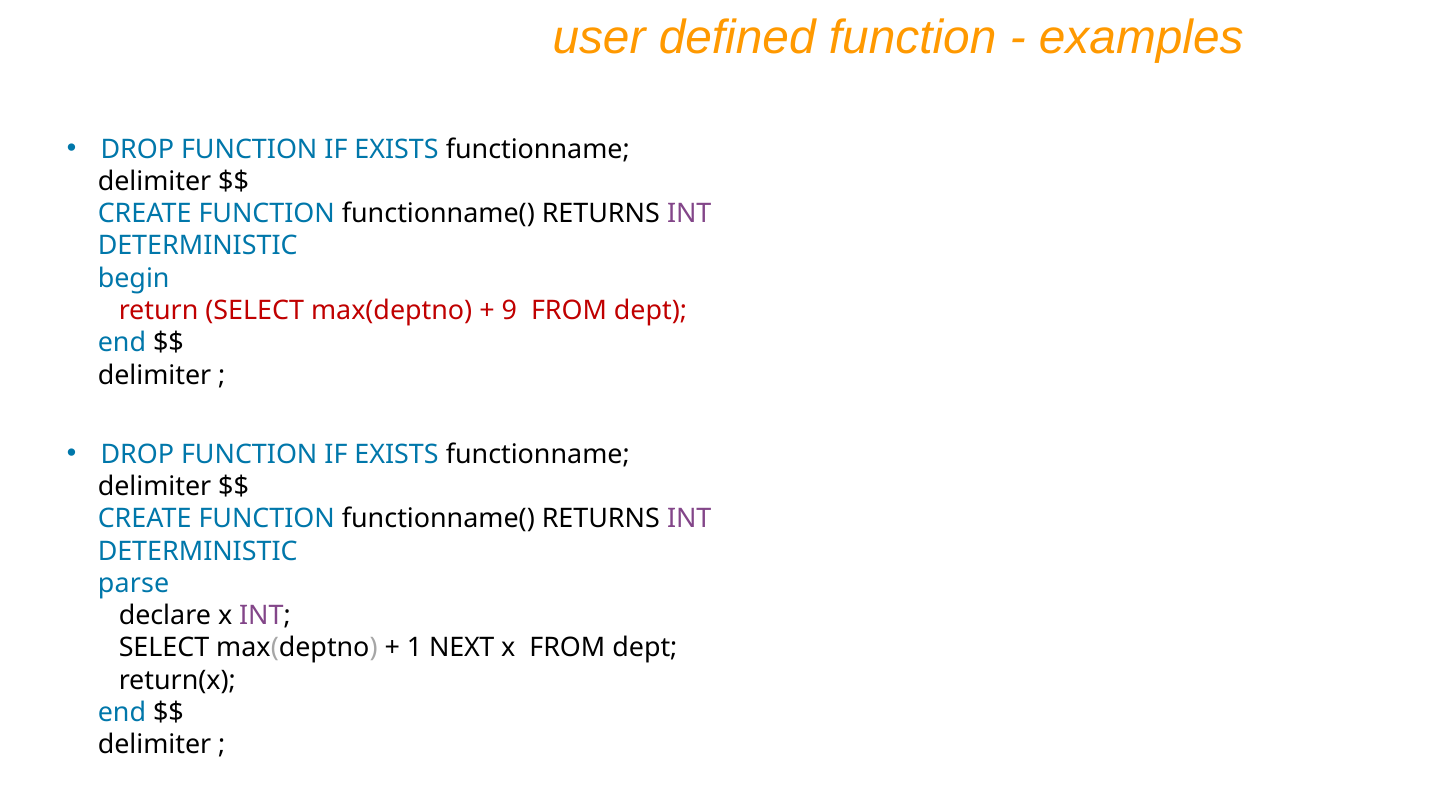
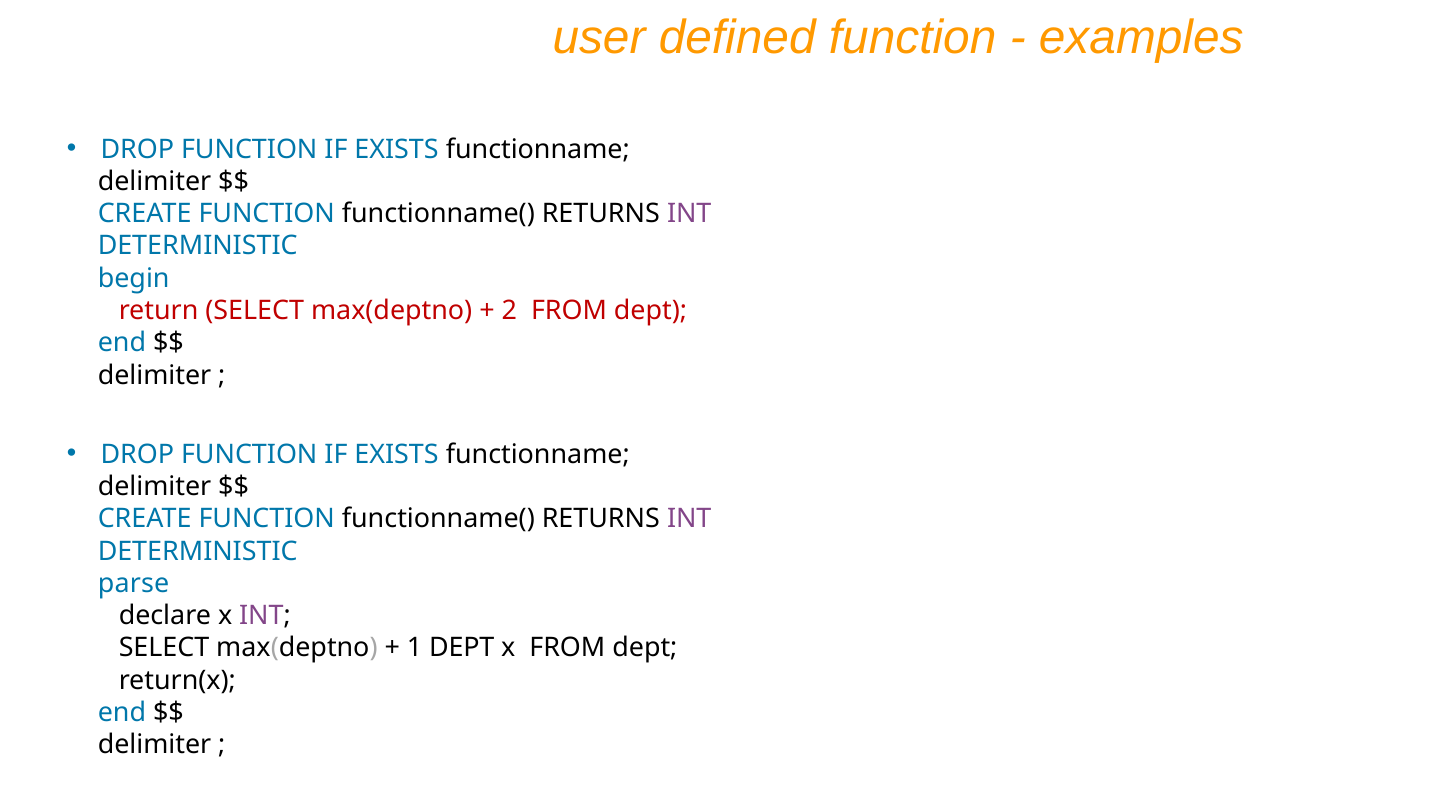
9: 9 -> 2 (509, 311)
1 NEXT: NEXT -> DEPT (462, 648)
